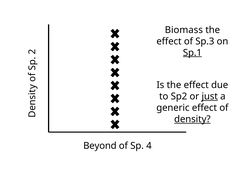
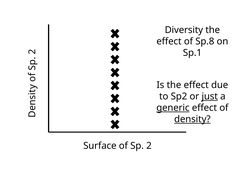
Biomass: Biomass -> Diversity (184, 30)
Sp.3: Sp.3 -> Sp.8 (205, 41)
Sp.1 underline: present -> none (192, 52)
generic underline: none -> present (173, 107)
Beyond: Beyond -> Surface (100, 145)
Sp 4: 4 -> 2 (149, 145)
